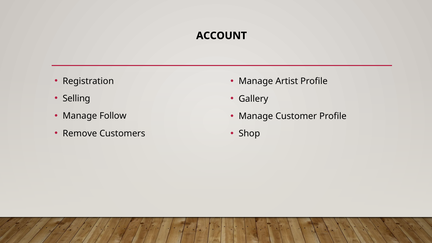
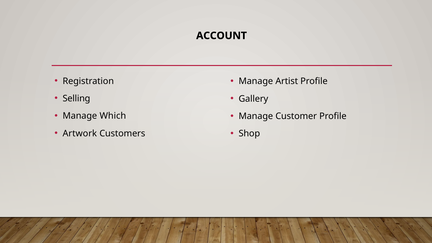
Follow: Follow -> Which (113, 116)
Remove: Remove -> Artwork (80, 133)
